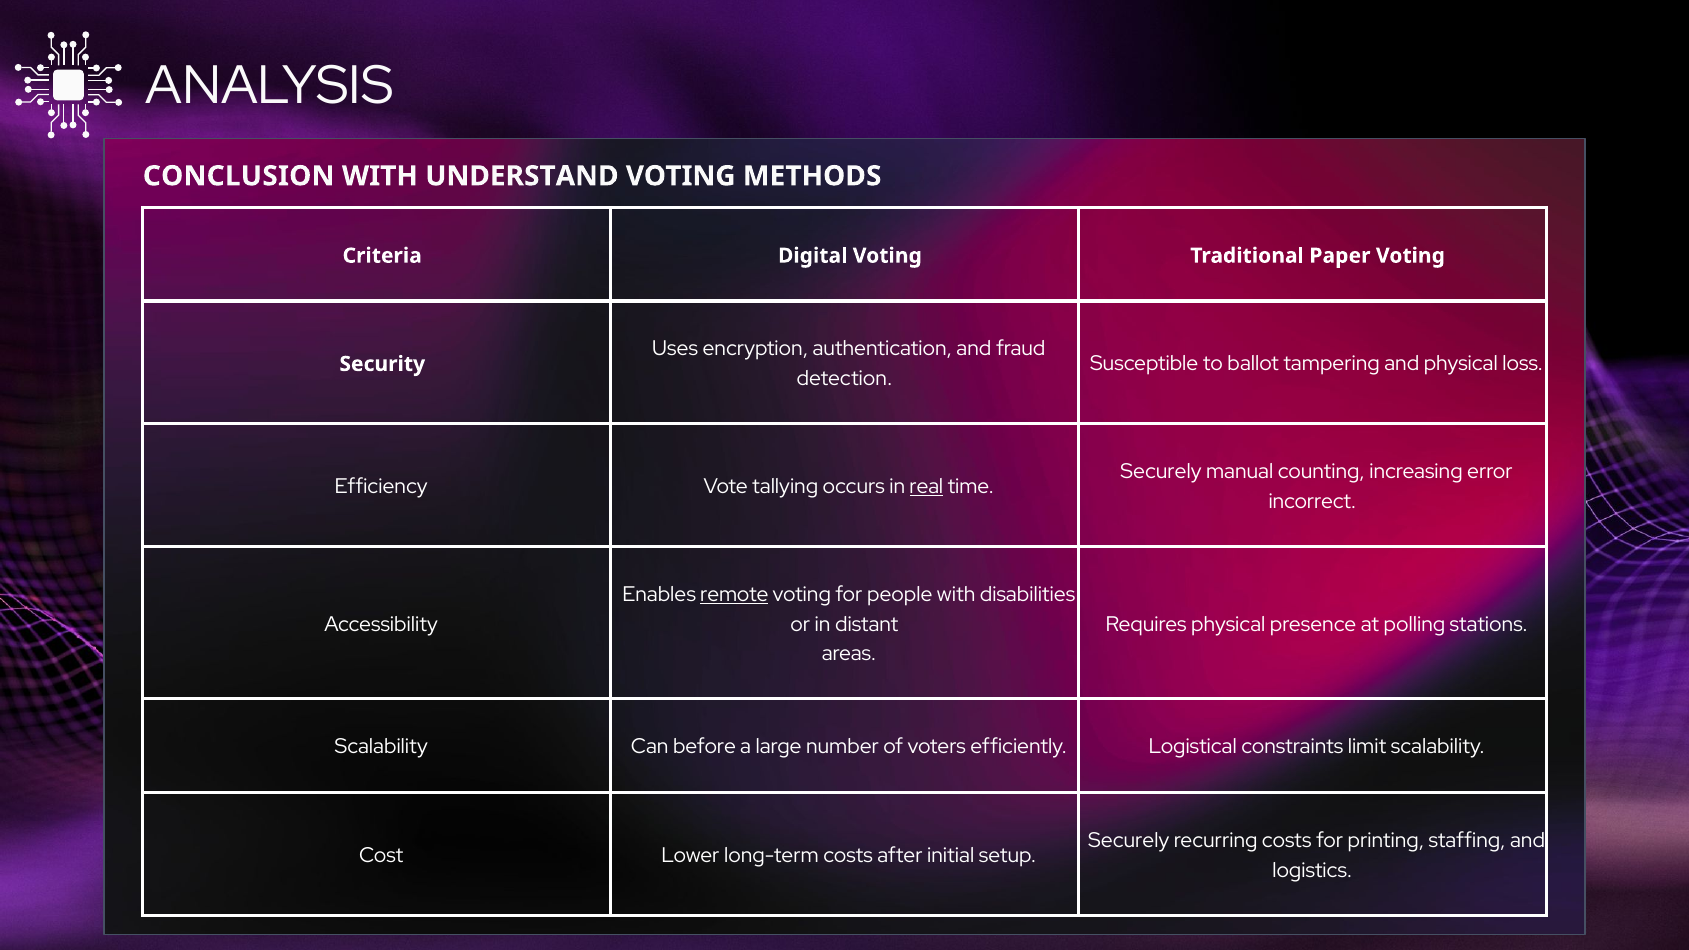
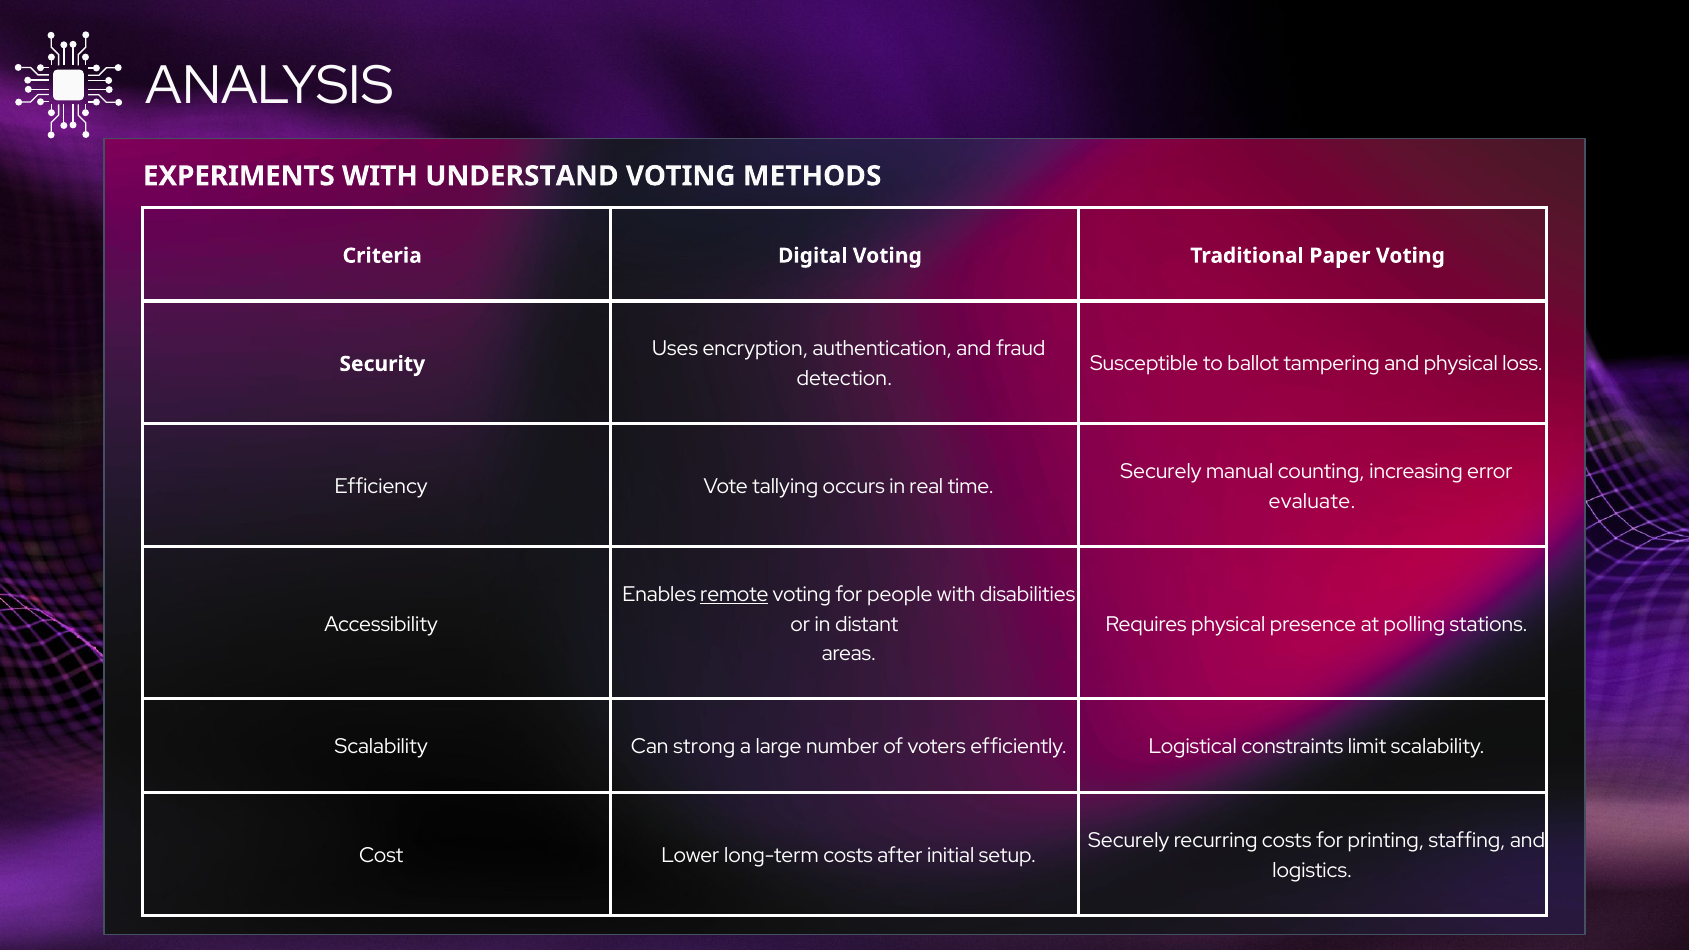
CONCLUSION: CONCLUSION -> EXPERIMENTS (239, 176)
real underline: present -> none (926, 487)
incorrect: incorrect -> evaluate (1312, 501)
before: before -> strong (704, 747)
